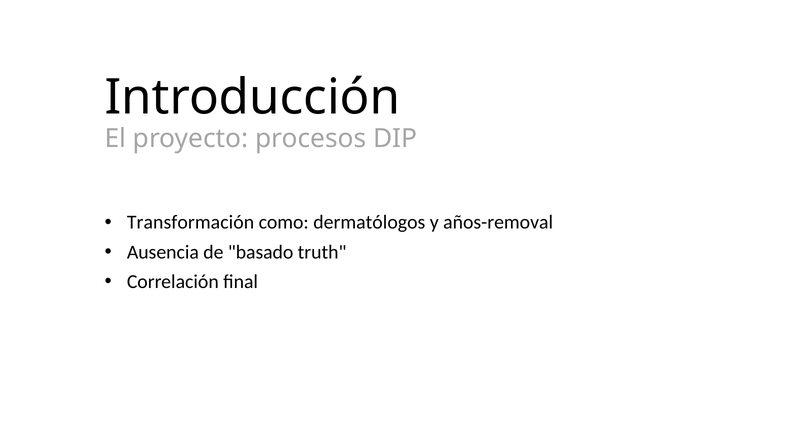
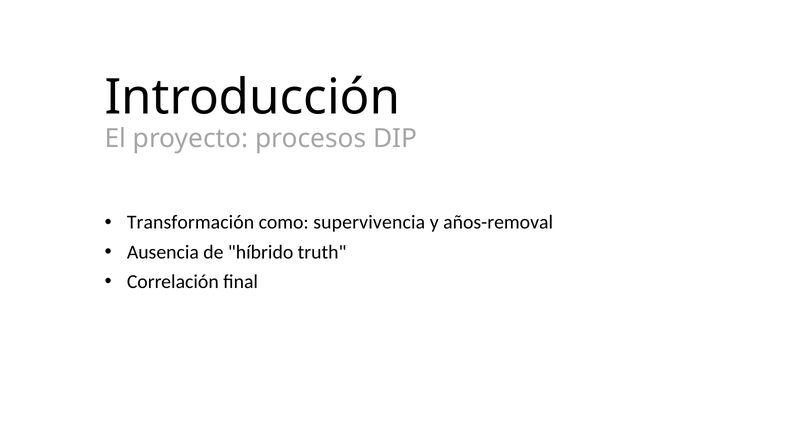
dermatólogos: dermatólogos -> supervivencia (369, 223)
basado: basado -> híbrido (261, 252)
